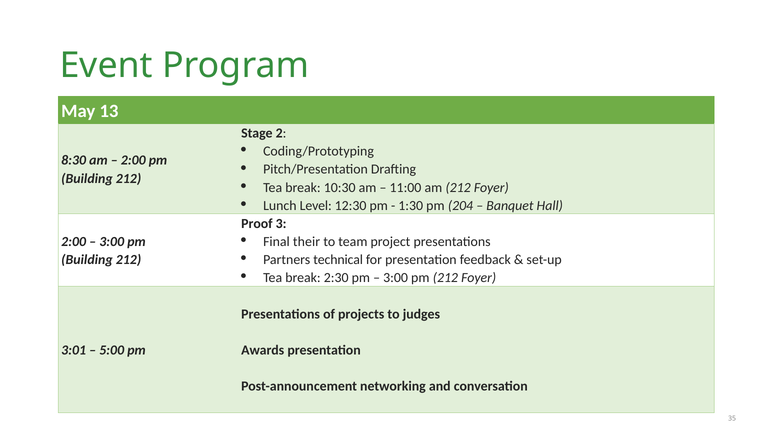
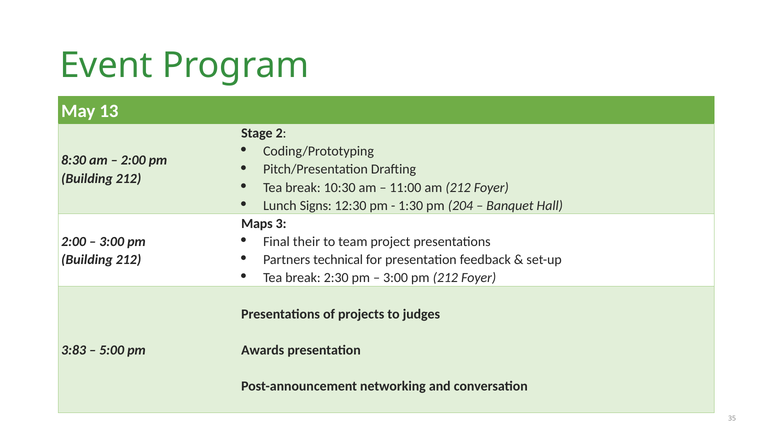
Level: Level -> Signs (316, 206)
Proof: Proof -> Maps (257, 224)
3:01: 3:01 -> 3:83 (74, 350)
